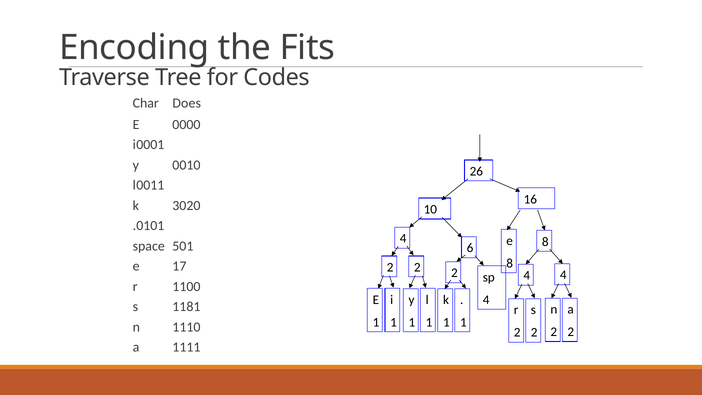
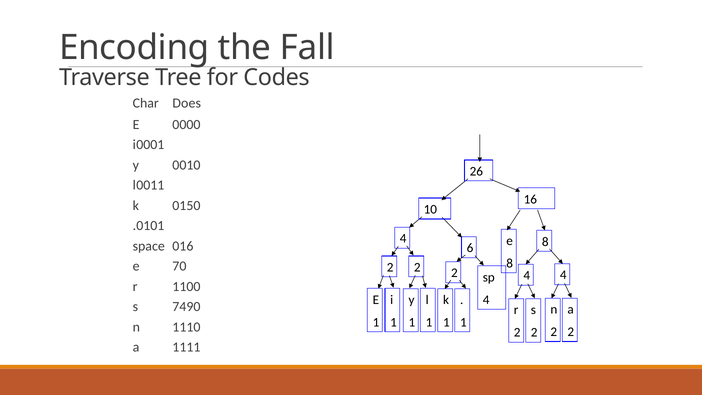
Fits: Fits -> Fall (307, 47)
3020: 3020 -> 0150 (186, 205)
501: 501 -> 016 (183, 246)
17: 17 -> 70 (179, 266)
1181: 1181 -> 7490 (186, 307)
